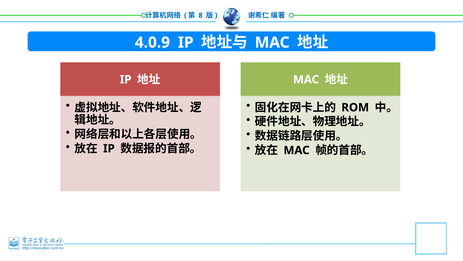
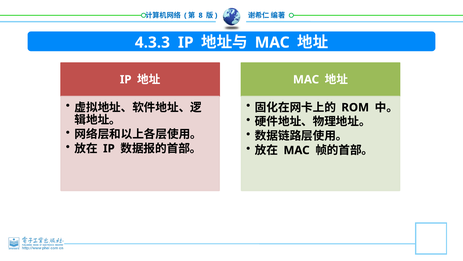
4.0.9: 4.0.9 -> 4.3.3 (152, 42)
